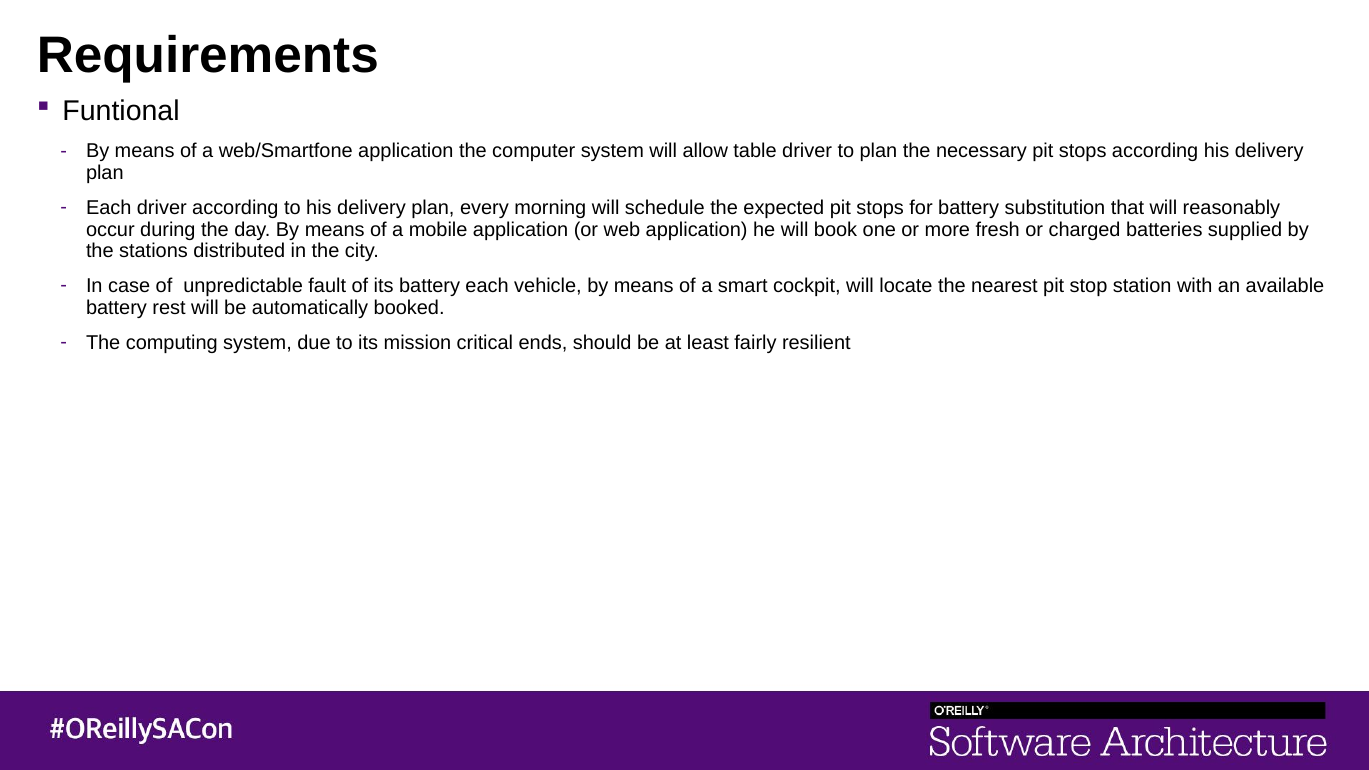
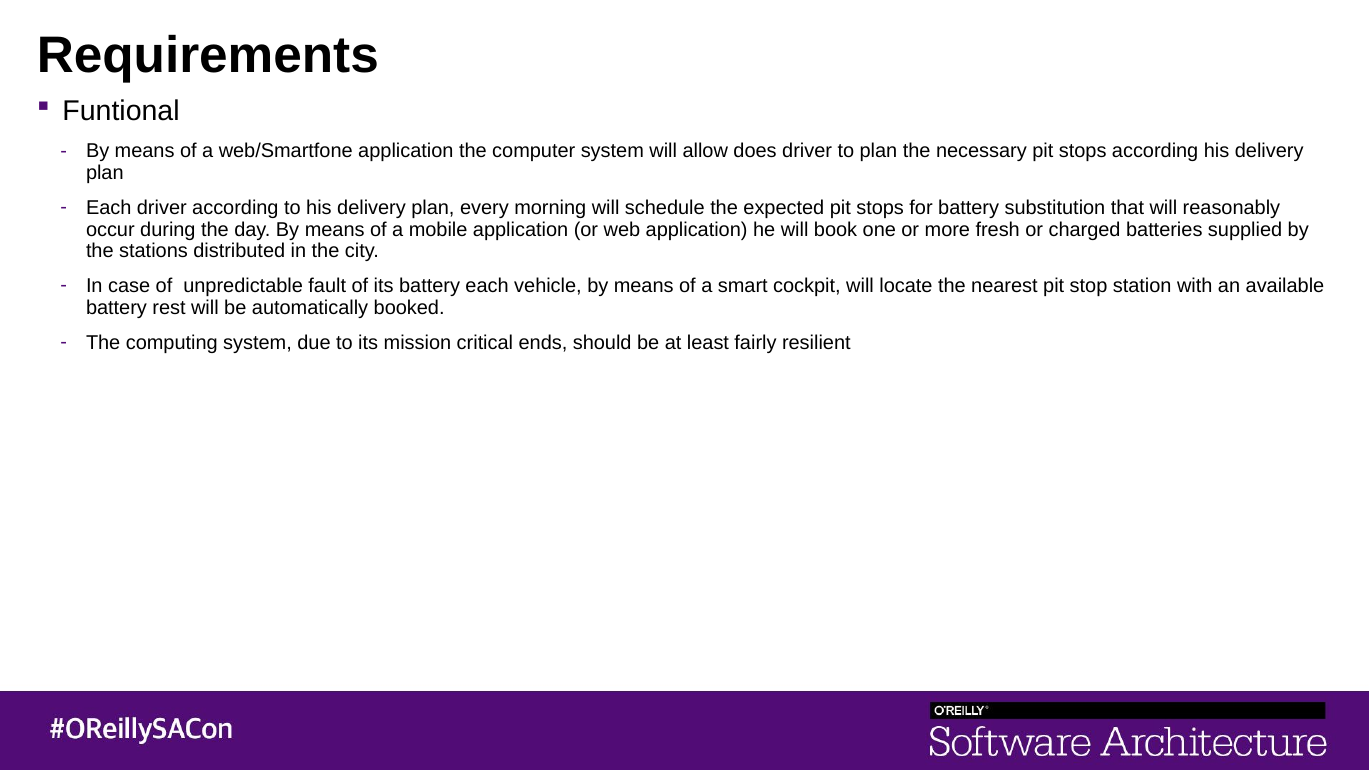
table: table -> does (755, 151)
